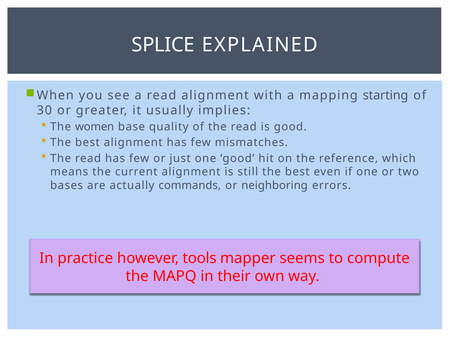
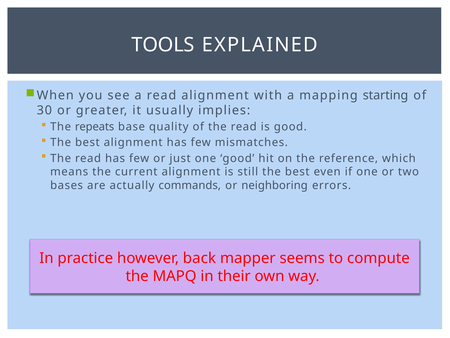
SPLICE: SPLICE -> TOOLS (163, 45)
women: women -> repeats (95, 127)
tools: tools -> back (199, 258)
